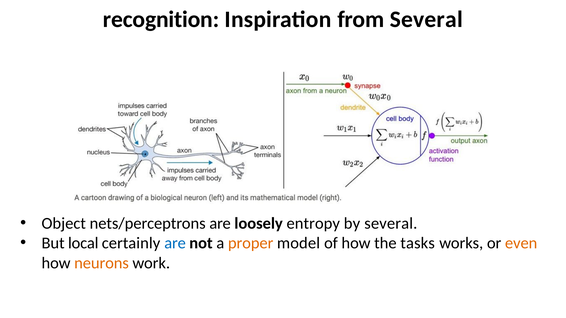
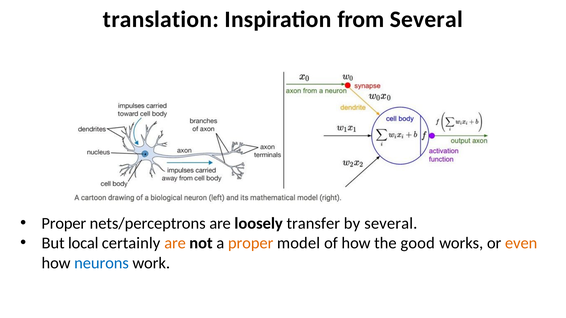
recognition: recognition -> translation (161, 19)
Object: Object -> Proper (64, 224)
entropy: entropy -> transfer (313, 224)
are colour: blue -> orange (175, 243)
tasks: tasks -> good (418, 243)
neurons colour: orange -> blue (102, 263)
